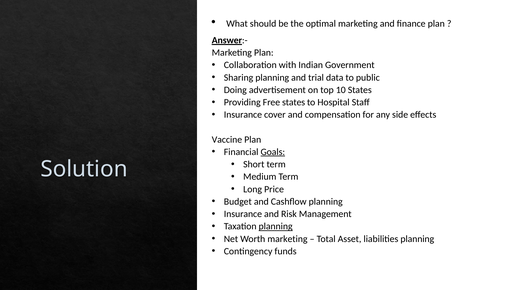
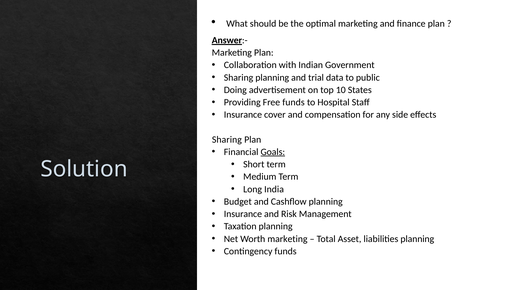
Free states: states -> funds (294, 102)
Vaccine: Vaccine -> Sharing (227, 140)
Price: Price -> India (274, 189)
planning underline: present -> none (276, 227)
